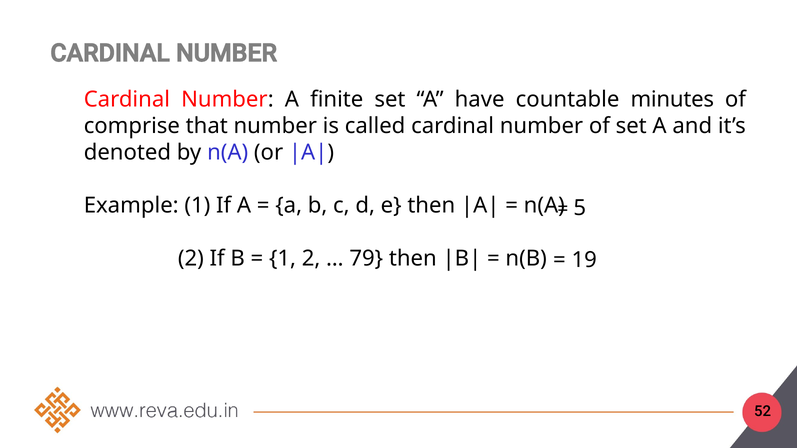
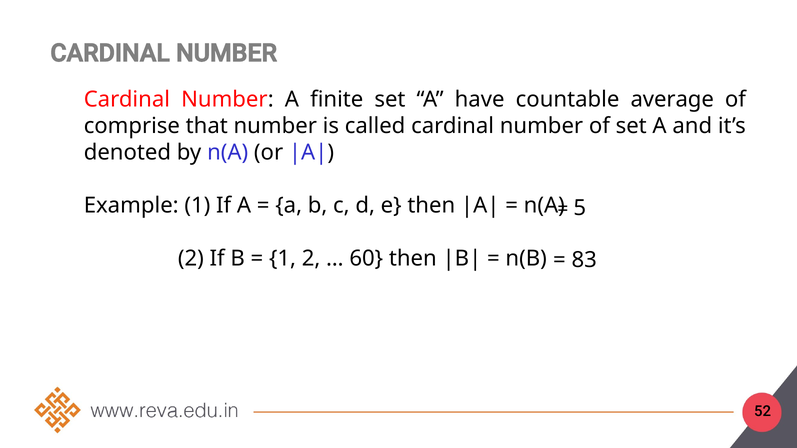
minutes: minutes -> average (672, 99)
79: 79 -> 60 (366, 259)
19: 19 -> 83 (584, 260)
